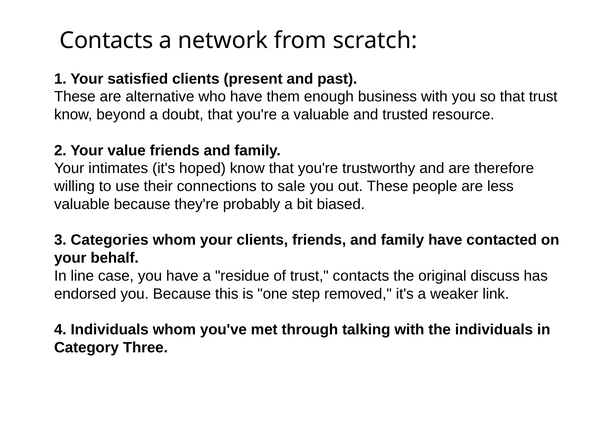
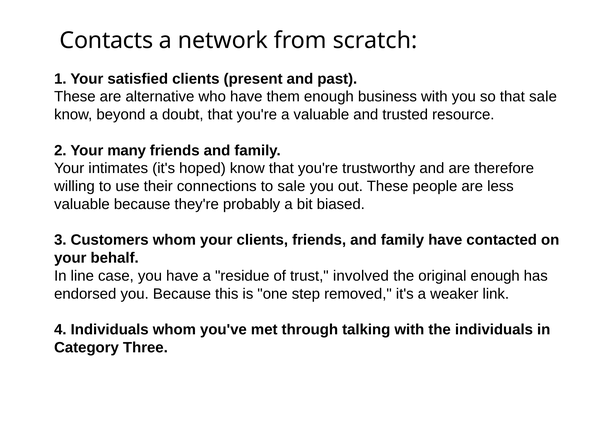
that trust: trust -> sale (543, 97)
value: value -> many (127, 151)
Categories: Categories -> Customers (110, 240)
trust contacts: contacts -> involved (361, 276)
original discuss: discuss -> enough (495, 276)
